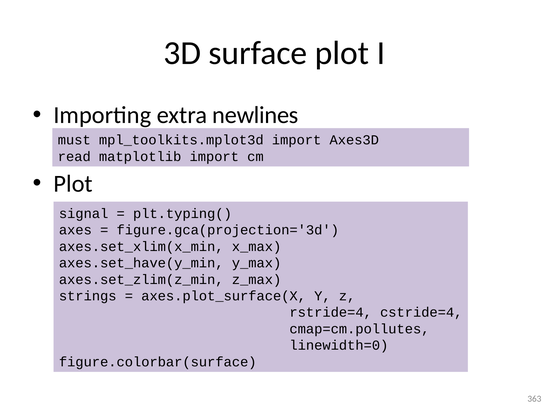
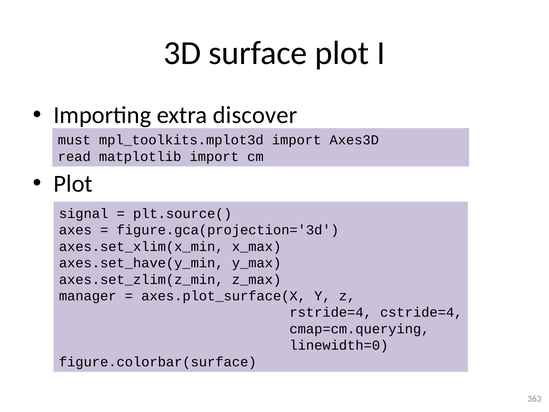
newlines: newlines -> discover (255, 115)
plt.typing(: plt.typing( -> plt.source( (182, 213)
strings: strings -> manager (88, 296)
cmap=cm.pollutes: cmap=cm.pollutes -> cmap=cm.querying (359, 329)
